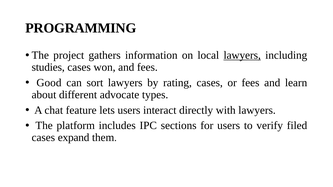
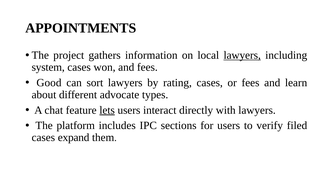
PROGRAMMING: PROGRAMMING -> APPOINTMENTS (81, 28)
studies: studies -> system (48, 67)
lets underline: none -> present (107, 110)
